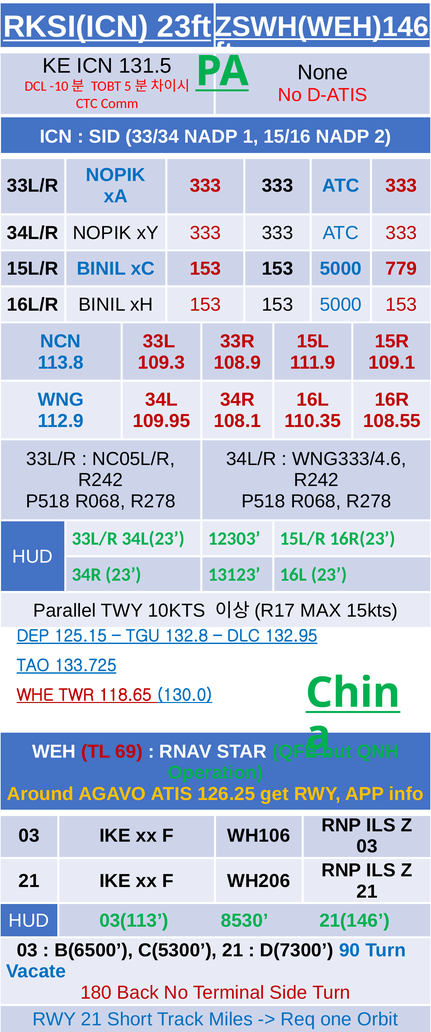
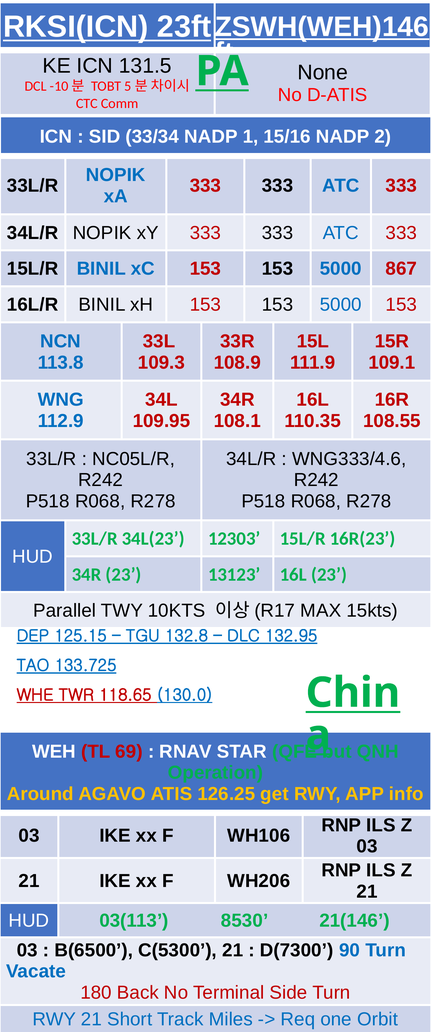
779: 779 -> 867 (401, 269)
